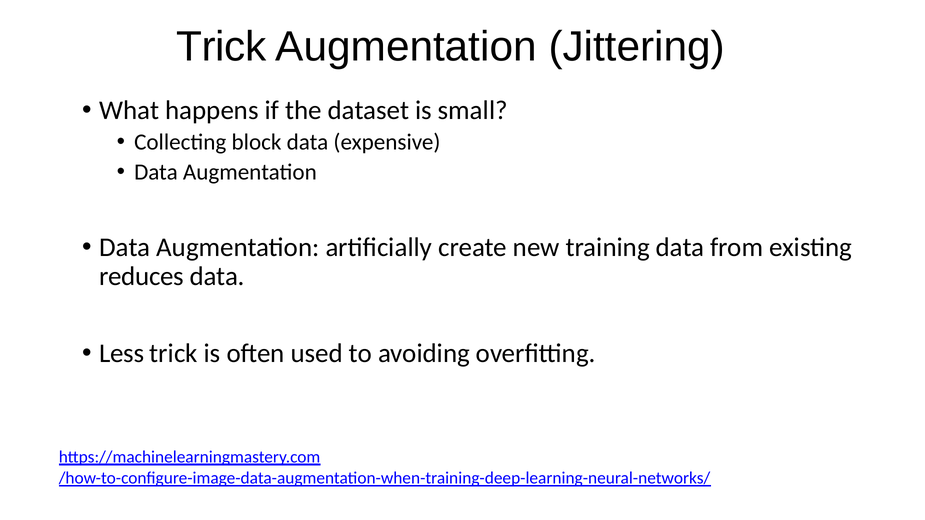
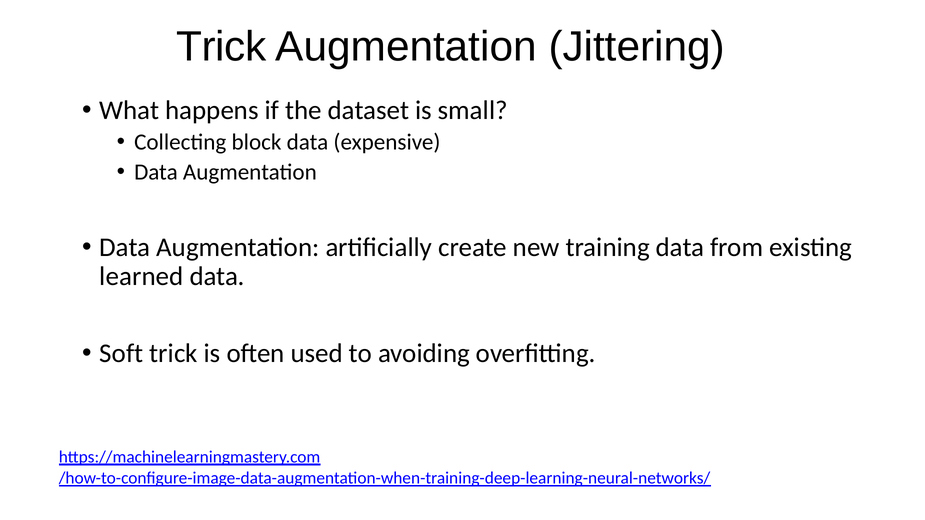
reduces: reduces -> learned (141, 276)
Less: Less -> Soft (121, 354)
